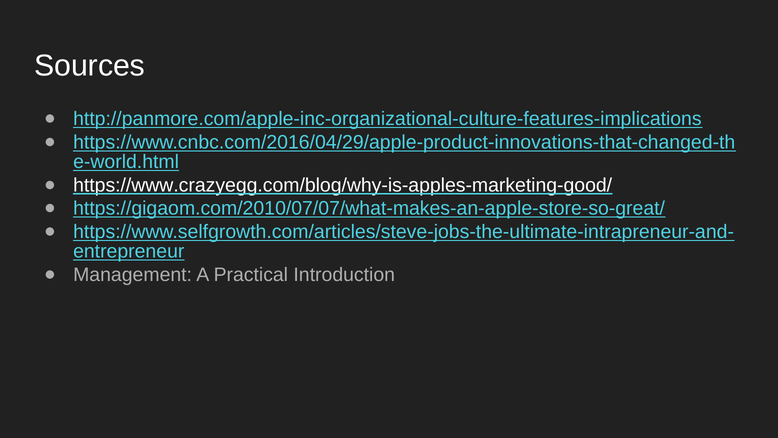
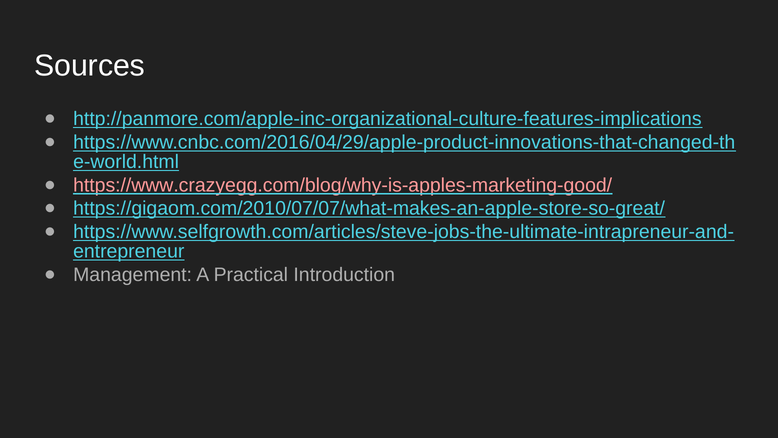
https://www.crazyegg.com/blog/why-is-apples-marketing-good/ colour: white -> pink (343, 185)
